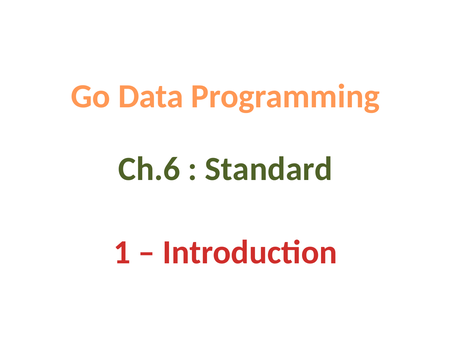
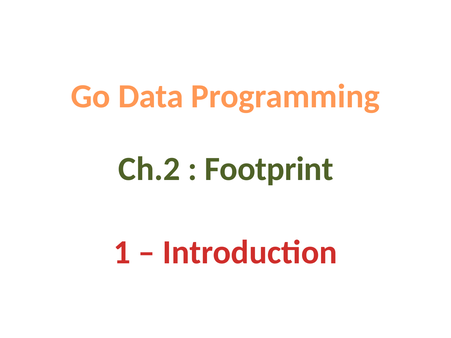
Ch.6: Ch.6 -> Ch.2 (149, 169)
Standard: Standard -> Footprint (269, 169)
